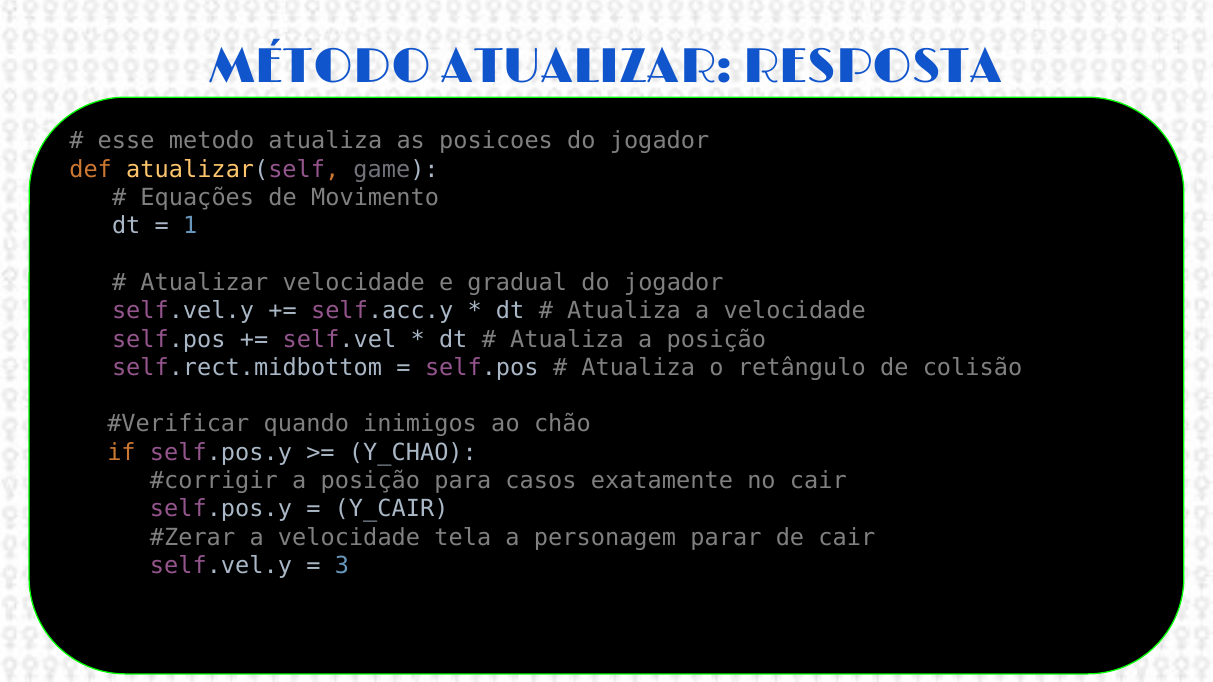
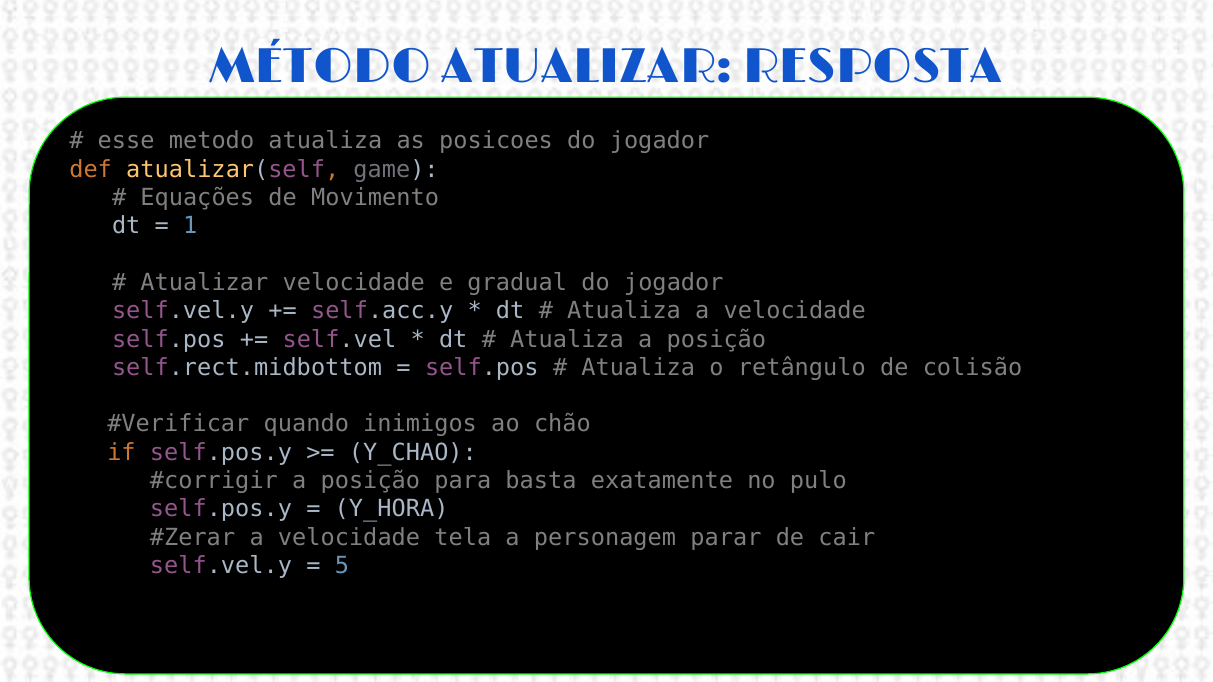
casos: casos -> basta (541, 481)
no cair: cair -> pulo (818, 481)
Y_CAIR: Y_CAIR -> Y_HORA (392, 509)
3: 3 -> 5 (342, 566)
